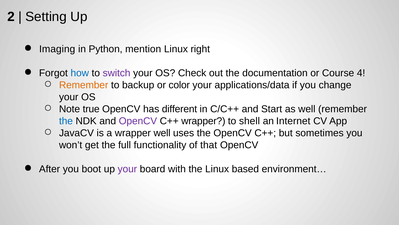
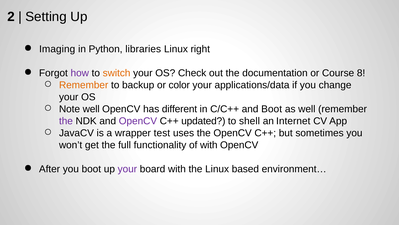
mention: mention -> libraries (143, 49)
how colour: blue -> purple (80, 73)
switch colour: purple -> orange (117, 73)
4: 4 -> 8 (361, 73)
Note true: true -> well (91, 109)
and Start: Start -> Boot (272, 109)
the colour: blue -> purple (66, 121)
C++ wrapper: wrapper -> updated (203, 121)
wrapper well: well -> test (162, 133)
of that: that -> with (209, 145)
